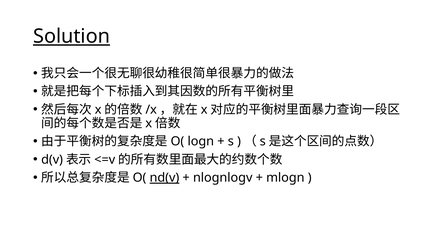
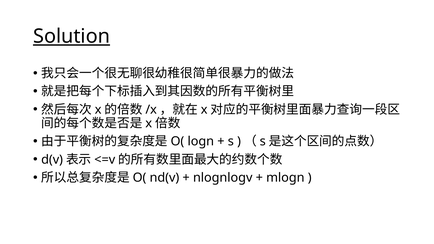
nd(v underline: present -> none (164, 178)
